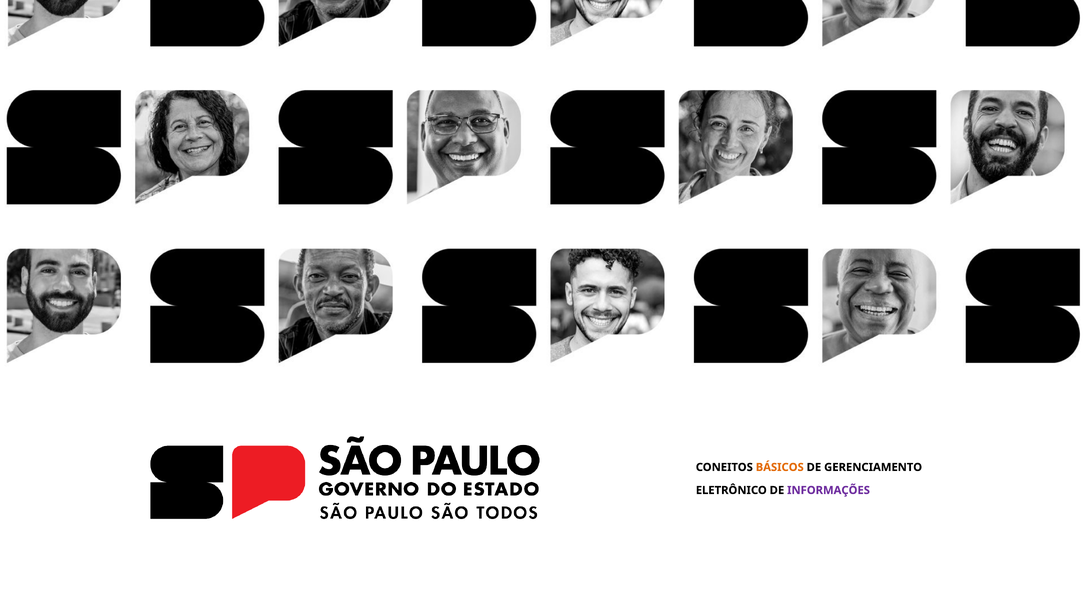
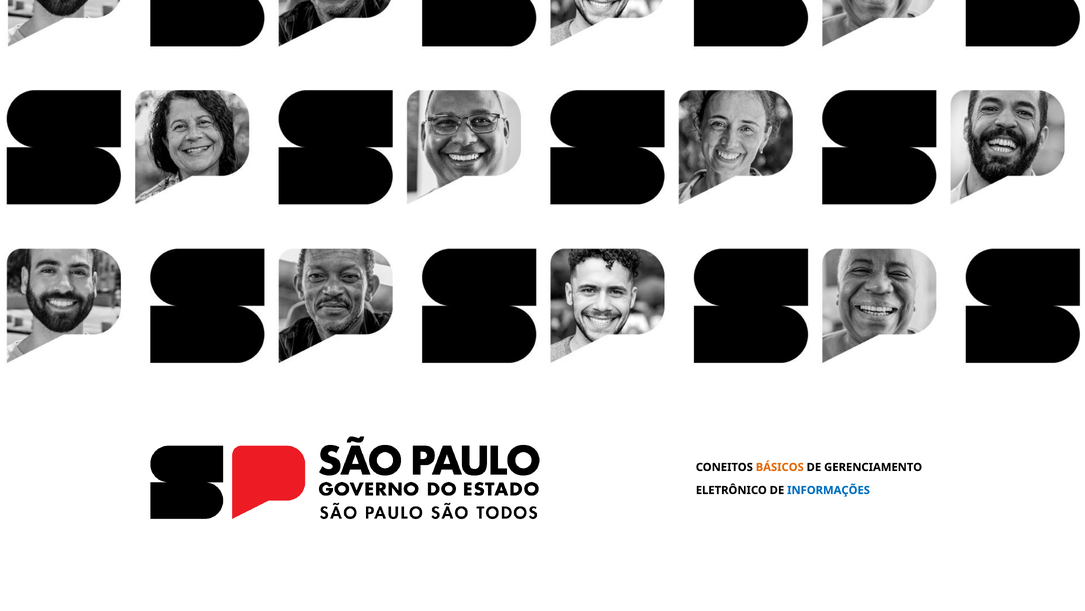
INFORMAÇÕES colour: purple -> blue (829, 490)
